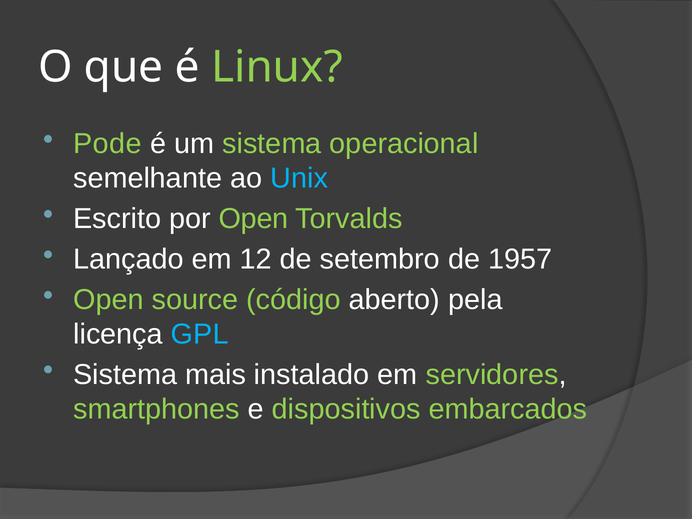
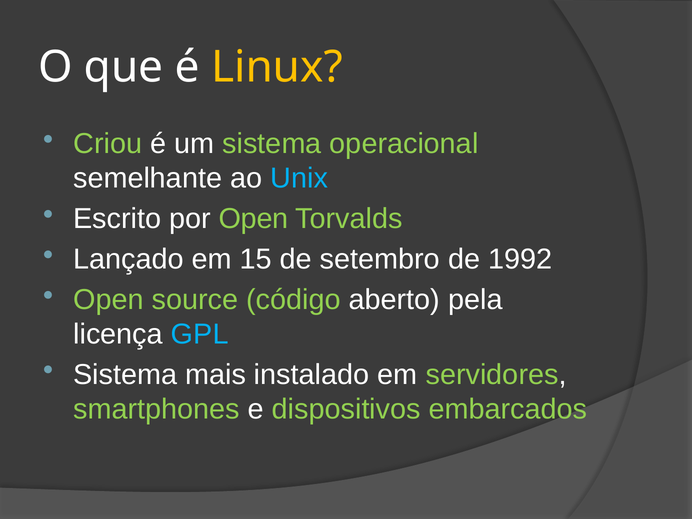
Linux colour: light green -> yellow (277, 67)
Pode: Pode -> Criou (108, 144)
12: 12 -> 15 (256, 259)
1957: 1957 -> 1992 (520, 259)
